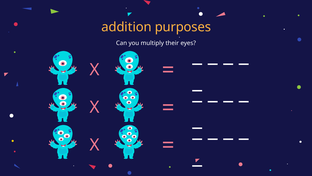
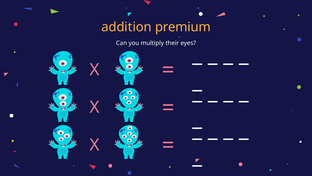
purposes: purposes -> premium (183, 27)
